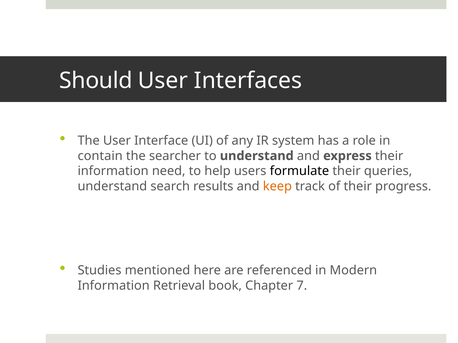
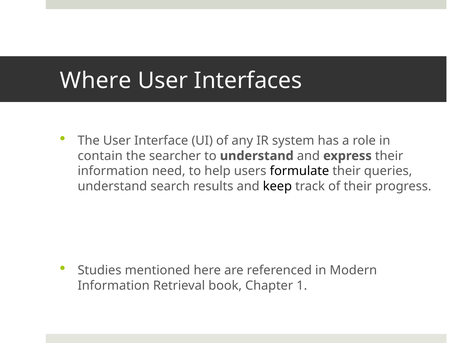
Should: Should -> Where (96, 81)
keep colour: orange -> black (277, 187)
7: 7 -> 1 (302, 286)
